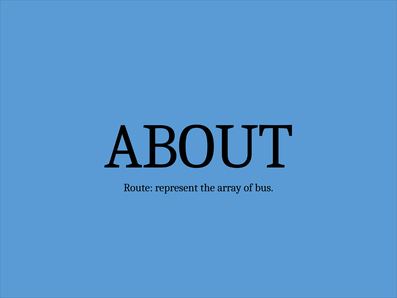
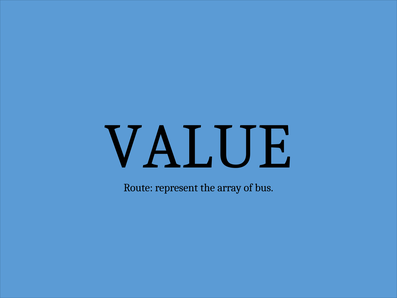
ABOUT: ABOUT -> VALUE (198, 147)
